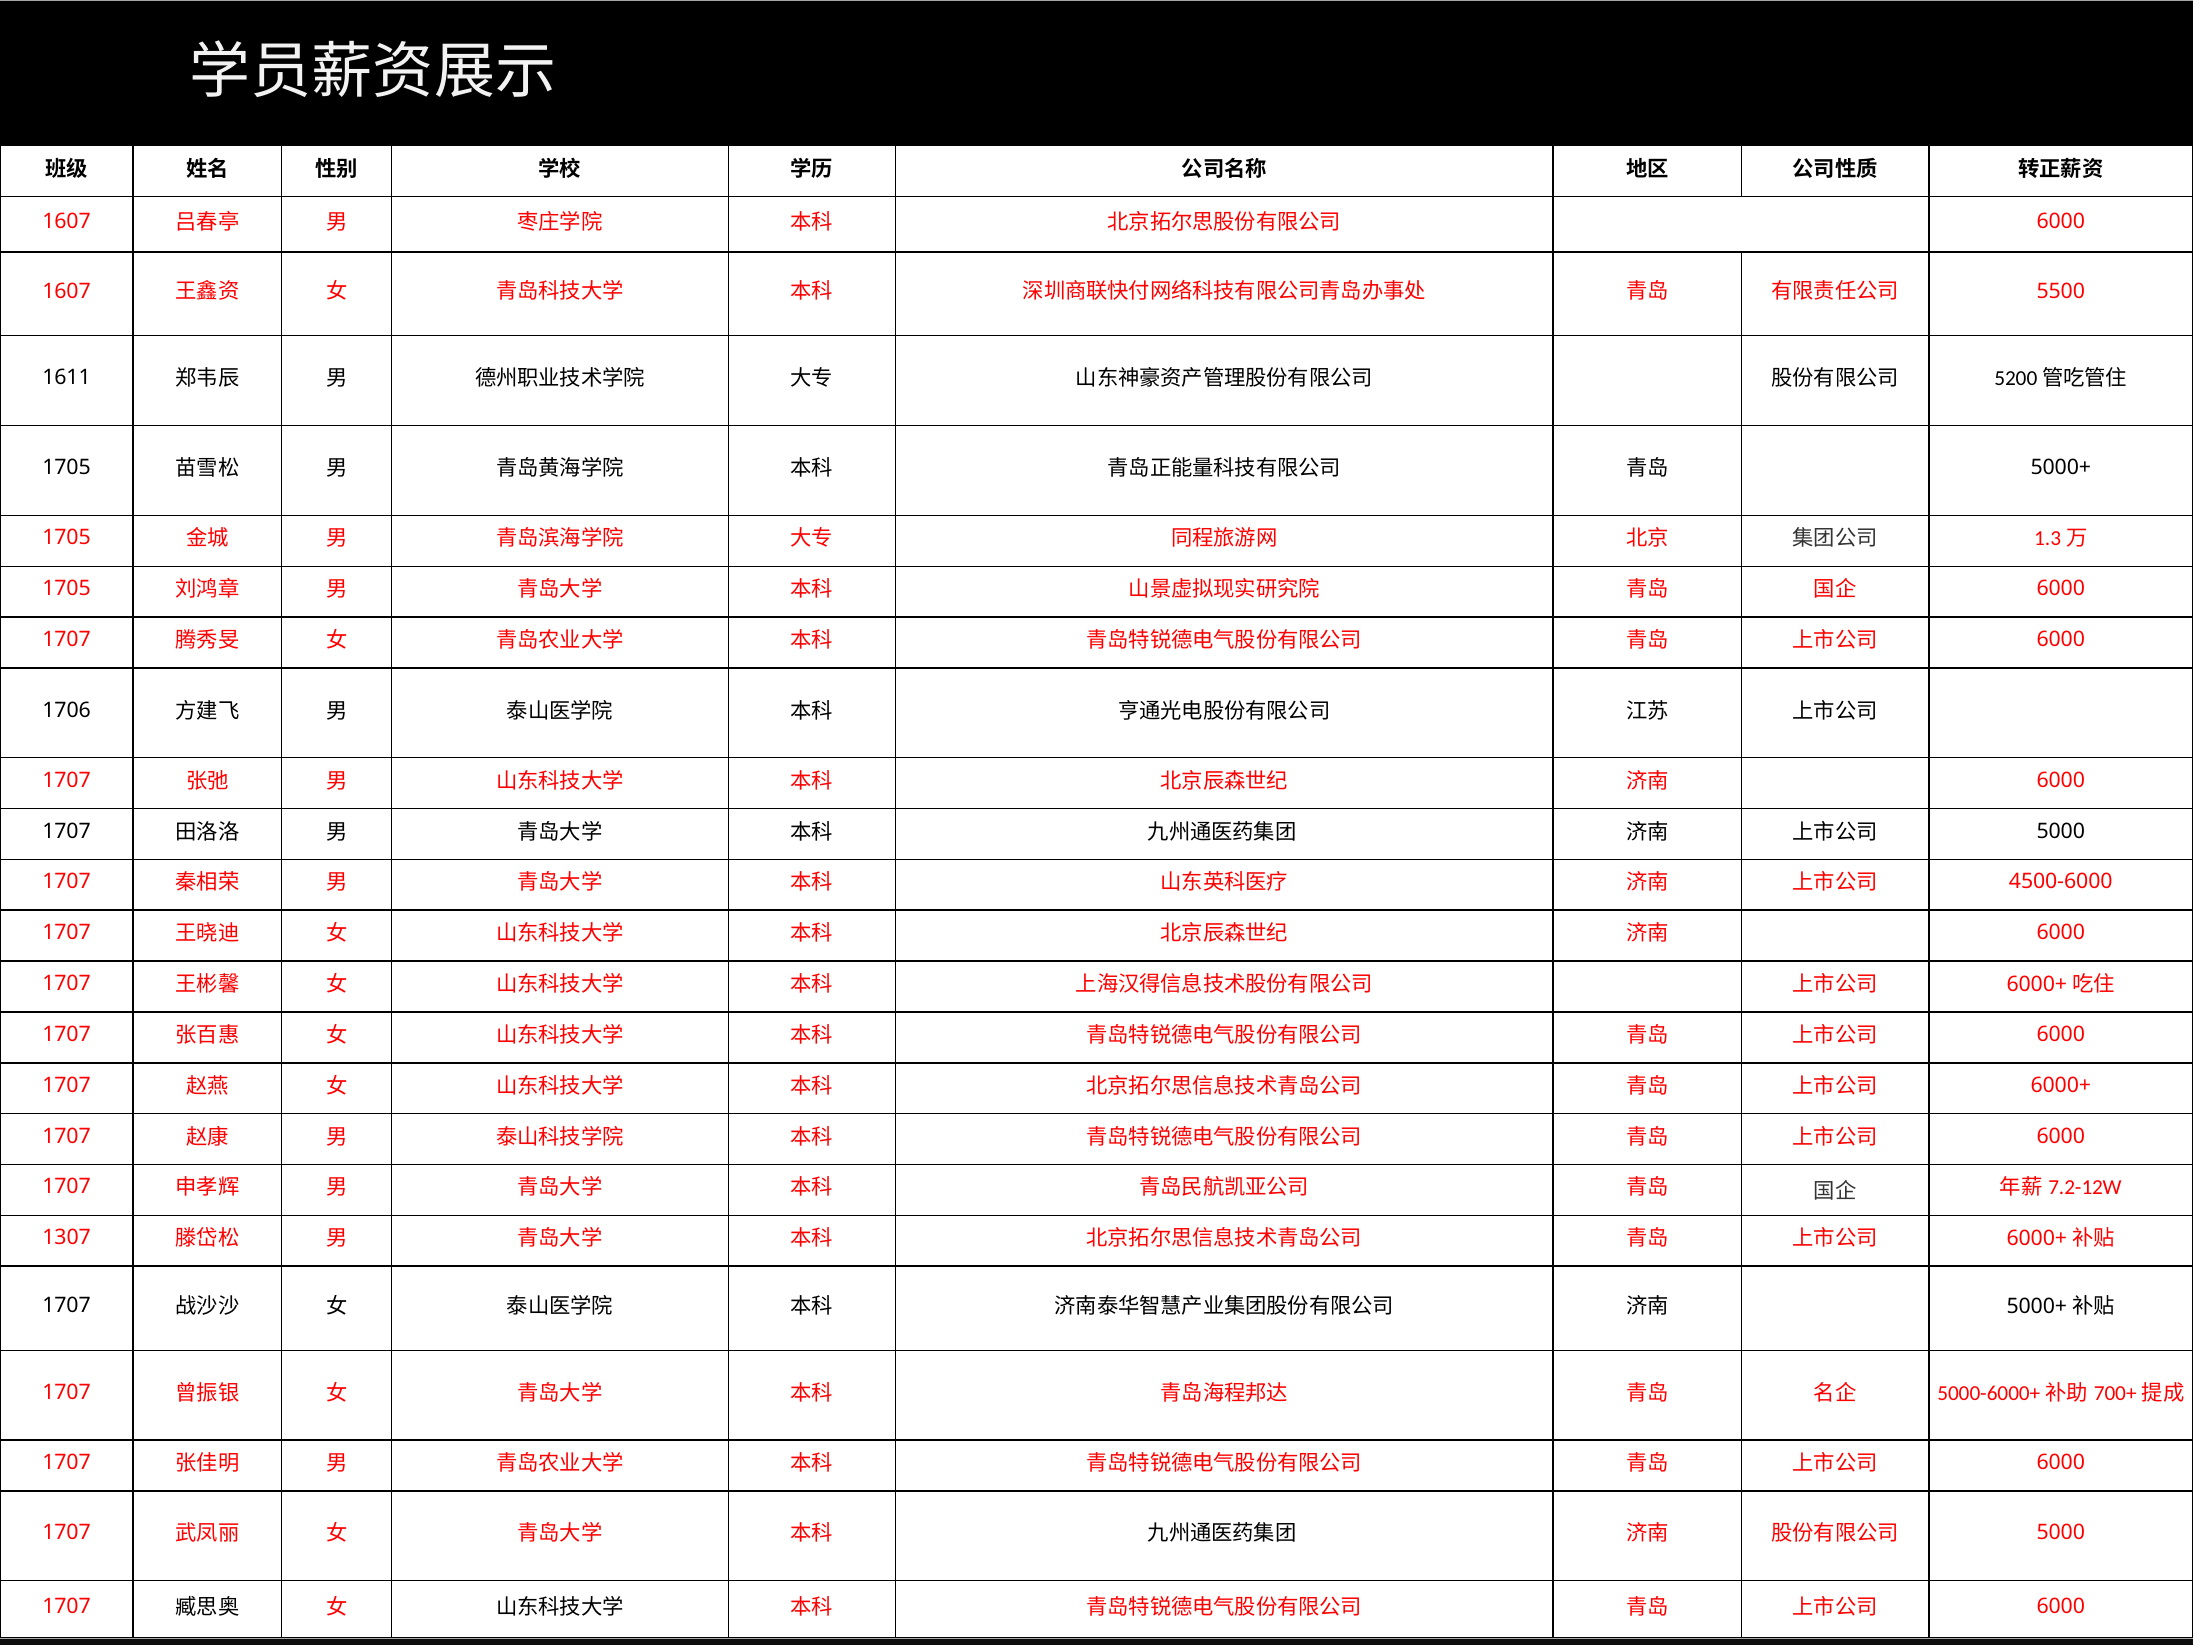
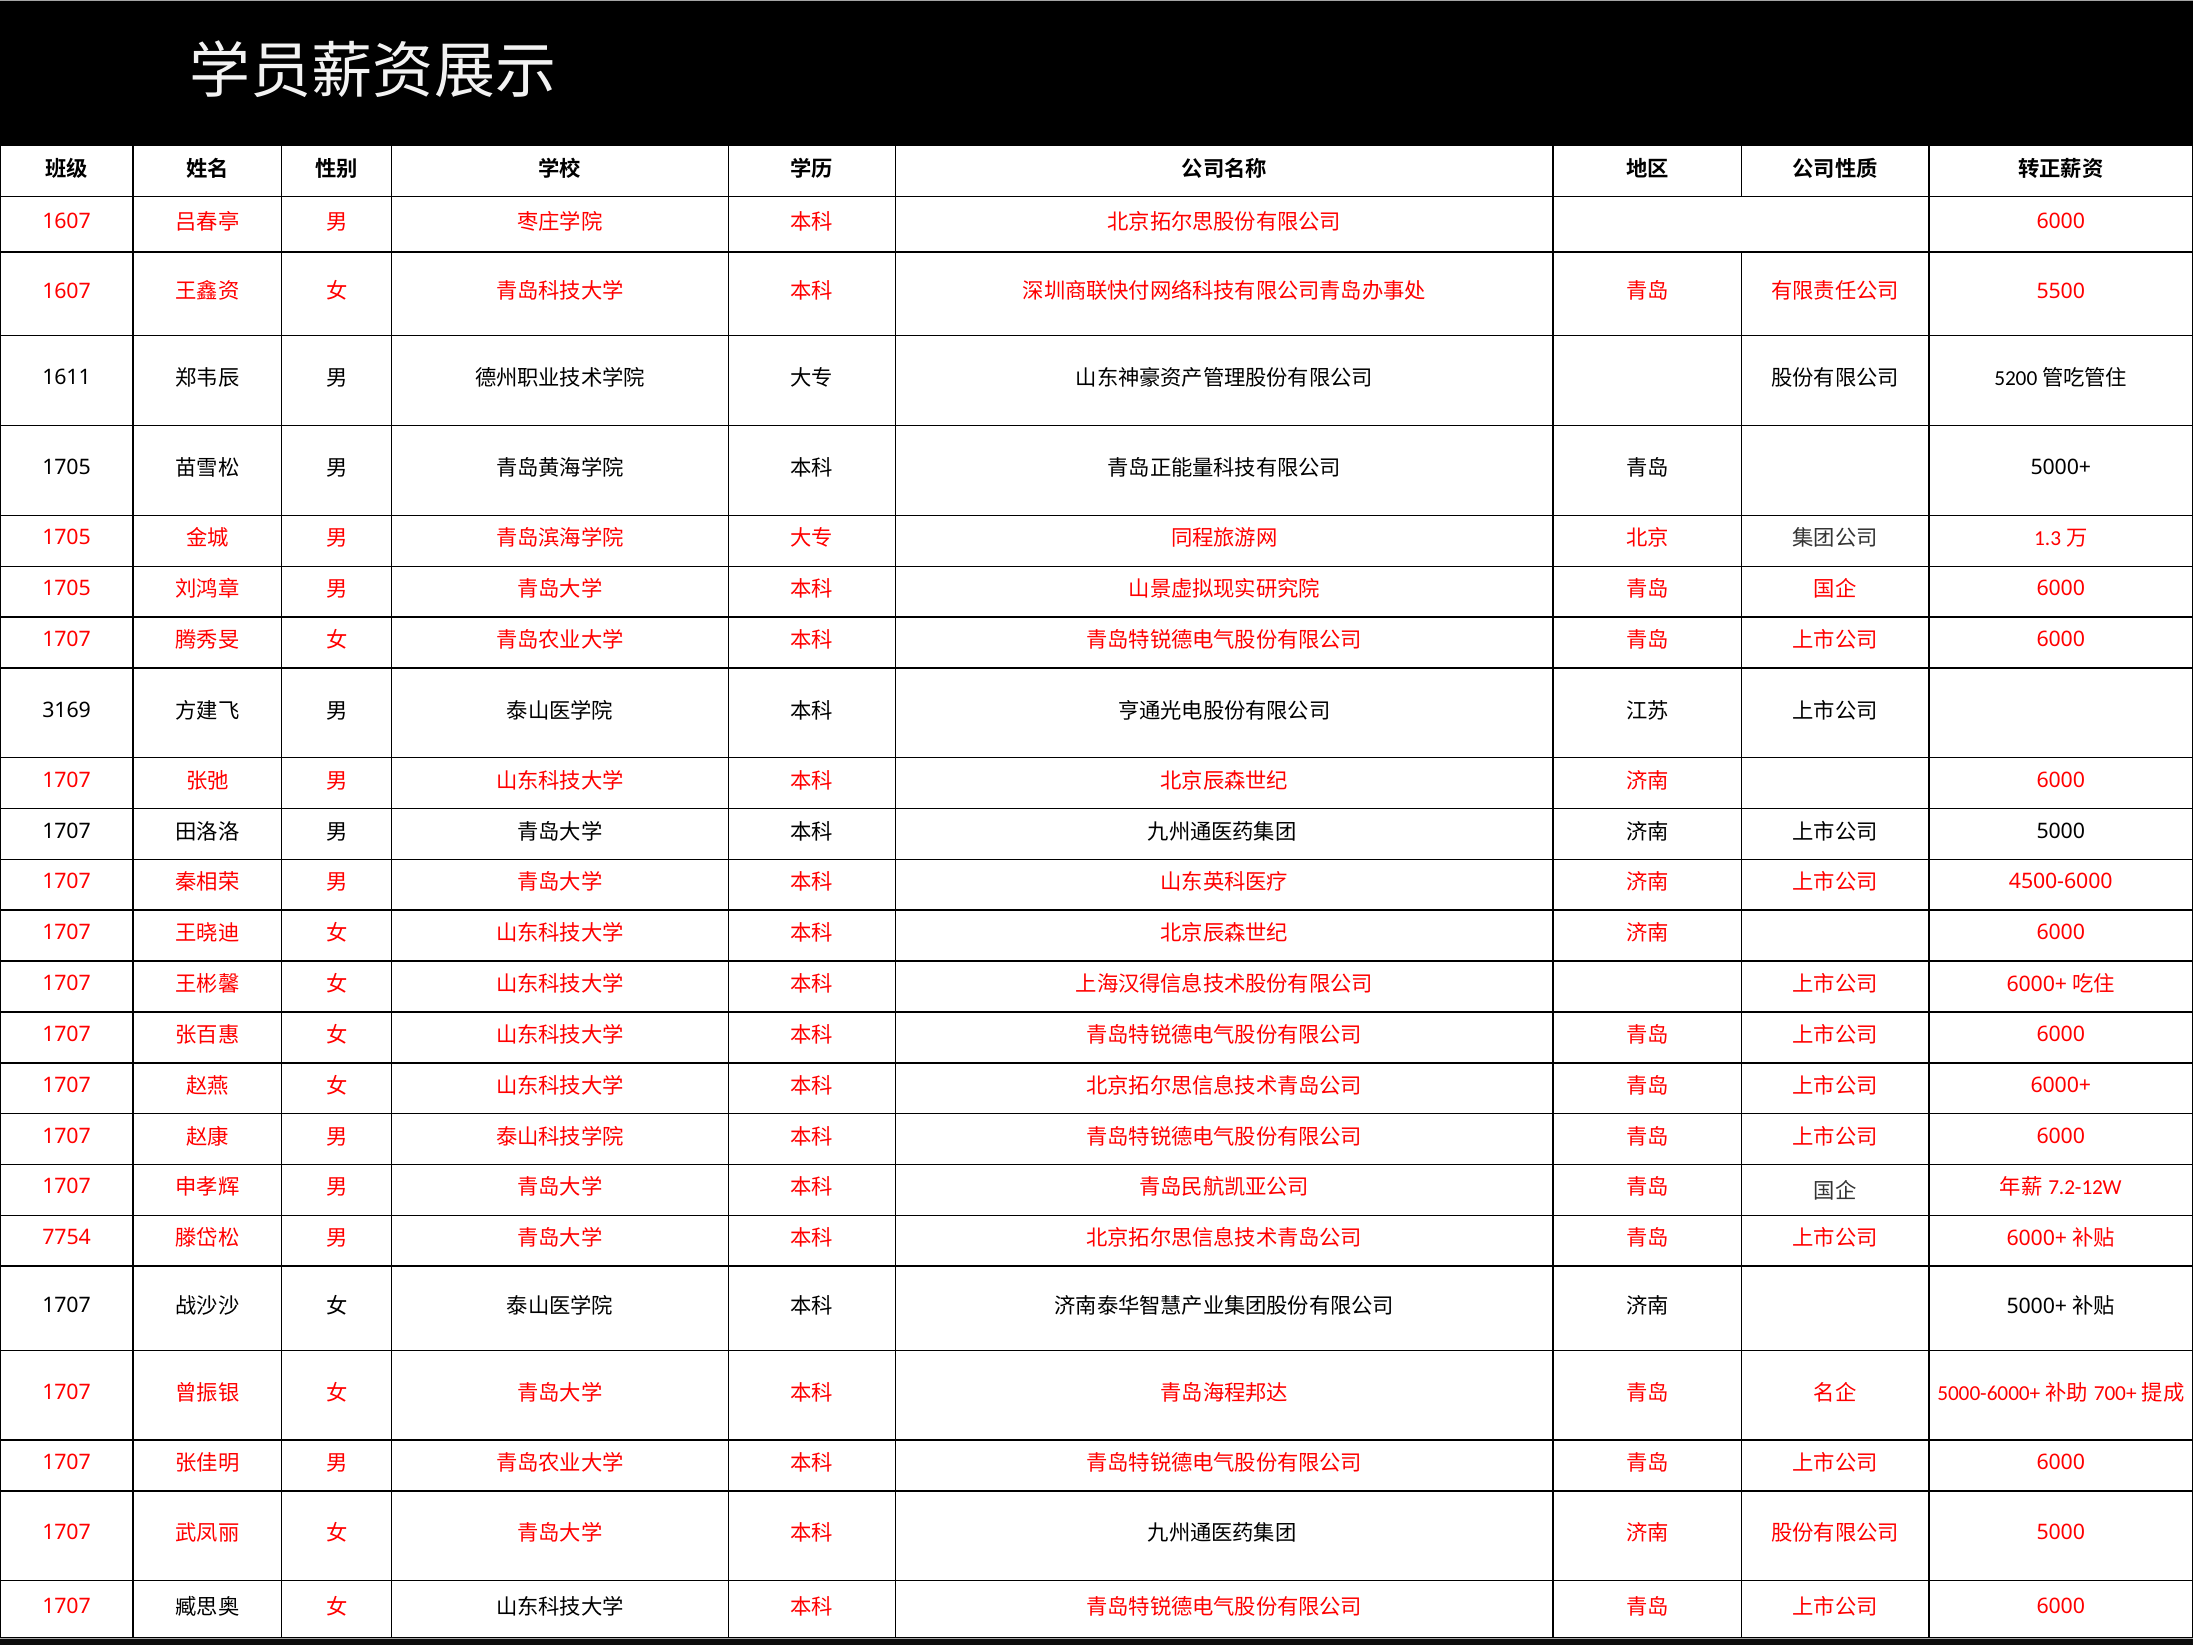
1706: 1706 -> 3169 (67, 710)
1307: 1307 -> 7754 (67, 1238)
